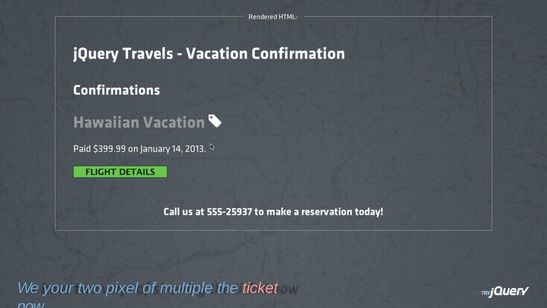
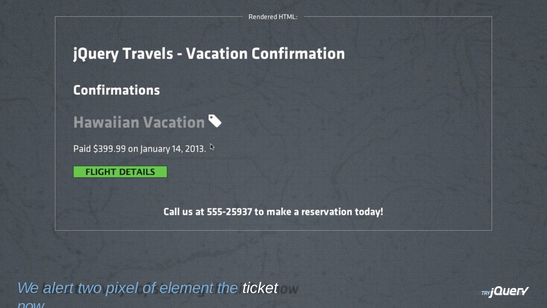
your: your -> alert (58, 288)
multiple: multiple -> element (186, 288)
ticket colour: pink -> white (260, 288)
